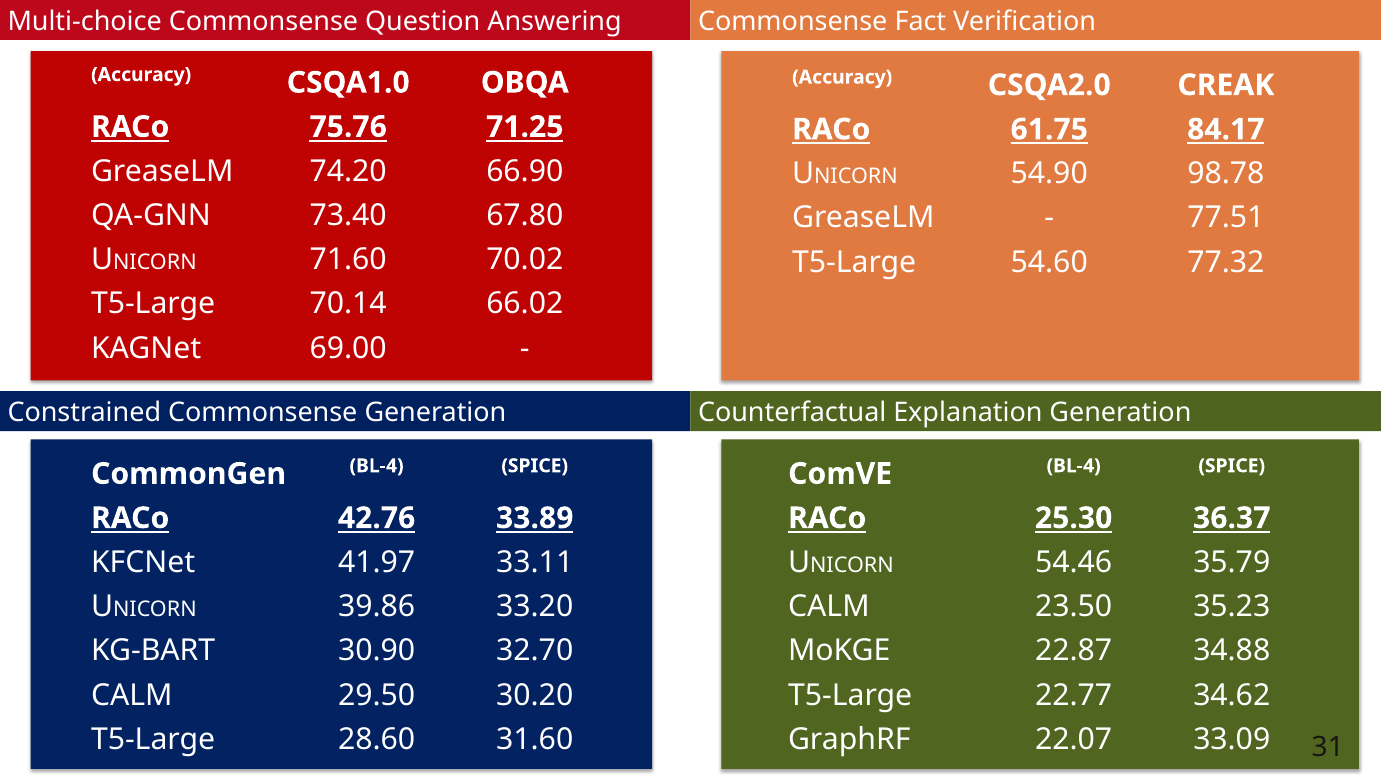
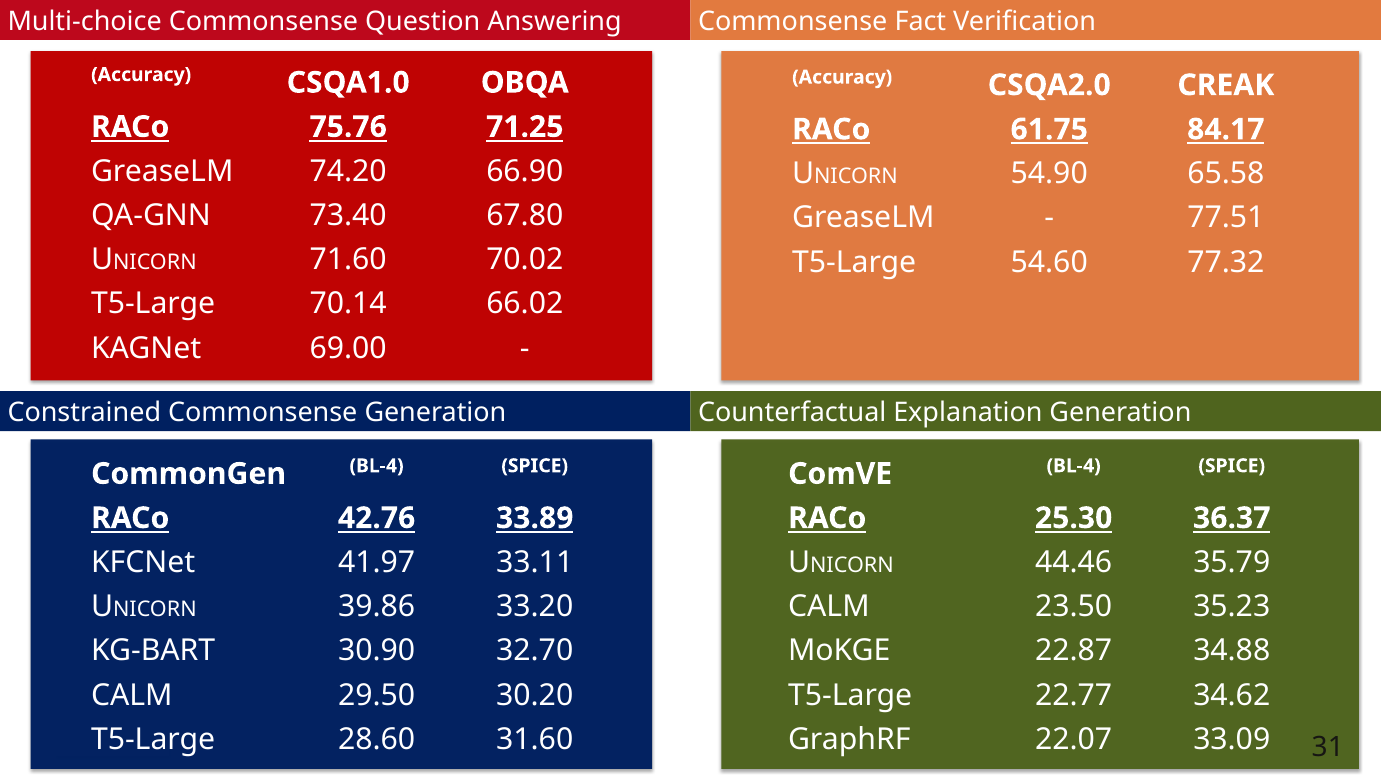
98.78: 98.78 -> 65.58 (1226, 174)
54.46: 54.46 -> 44.46 (1074, 562)
